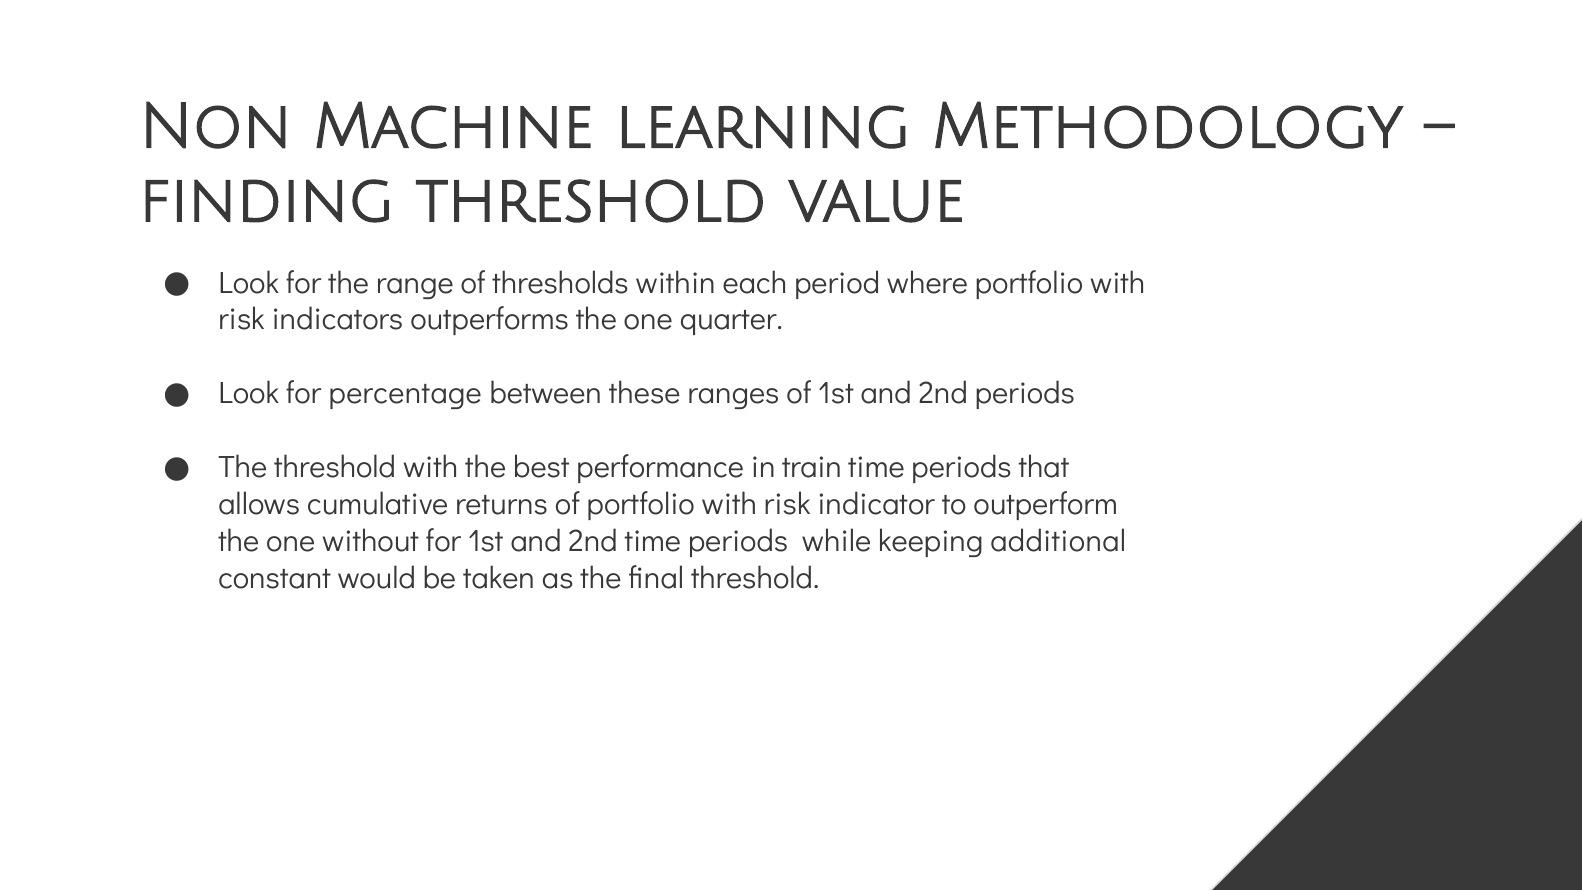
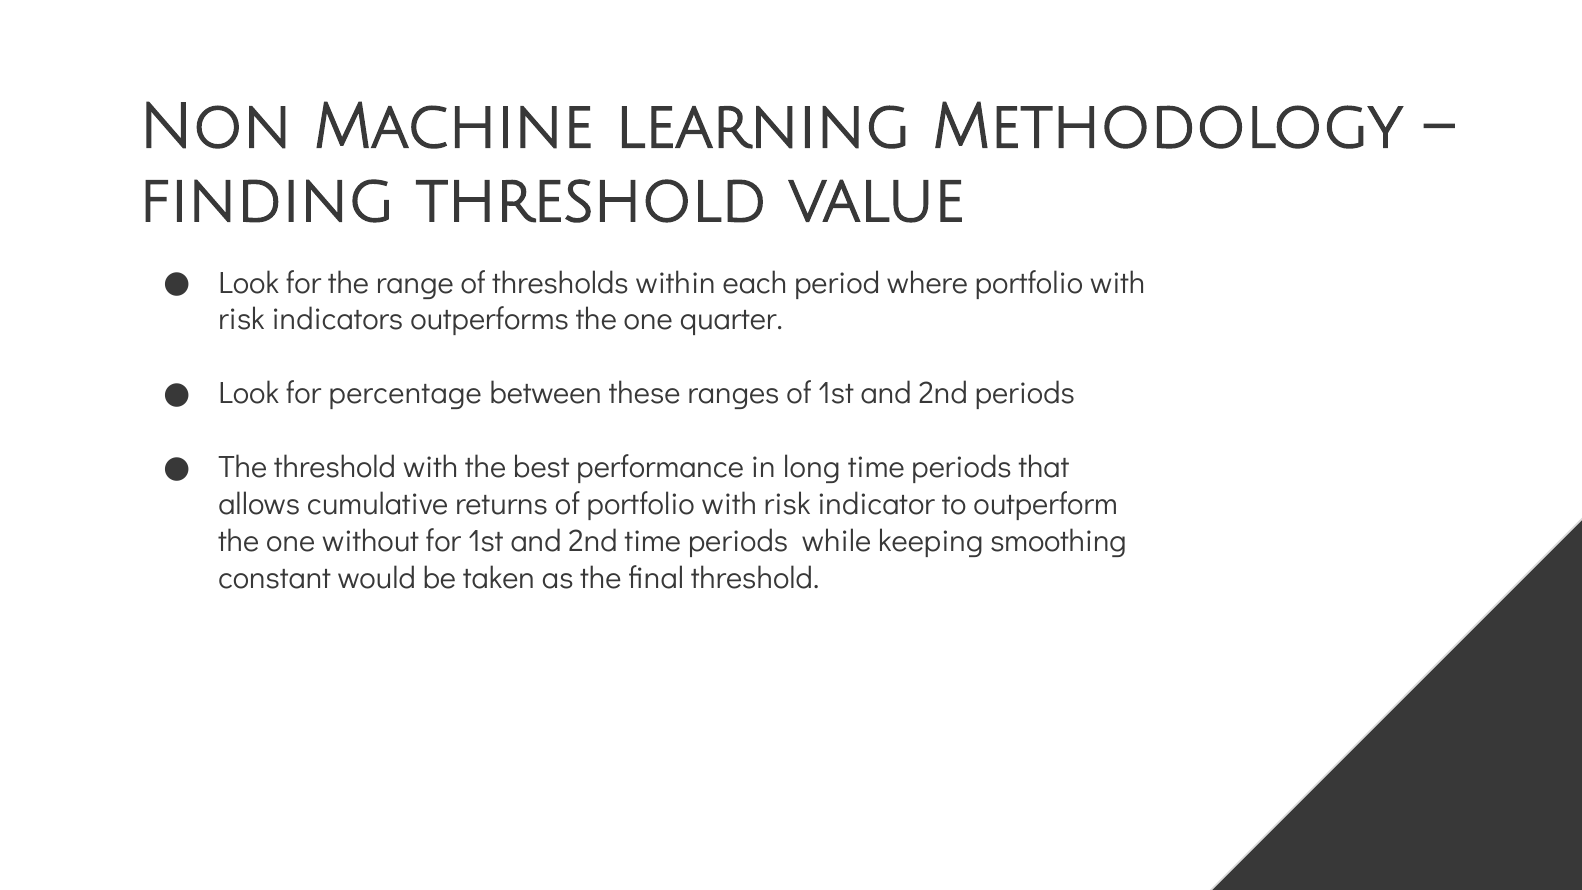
train: train -> long (812, 467)
additional: additional -> smoothing (1059, 541)
